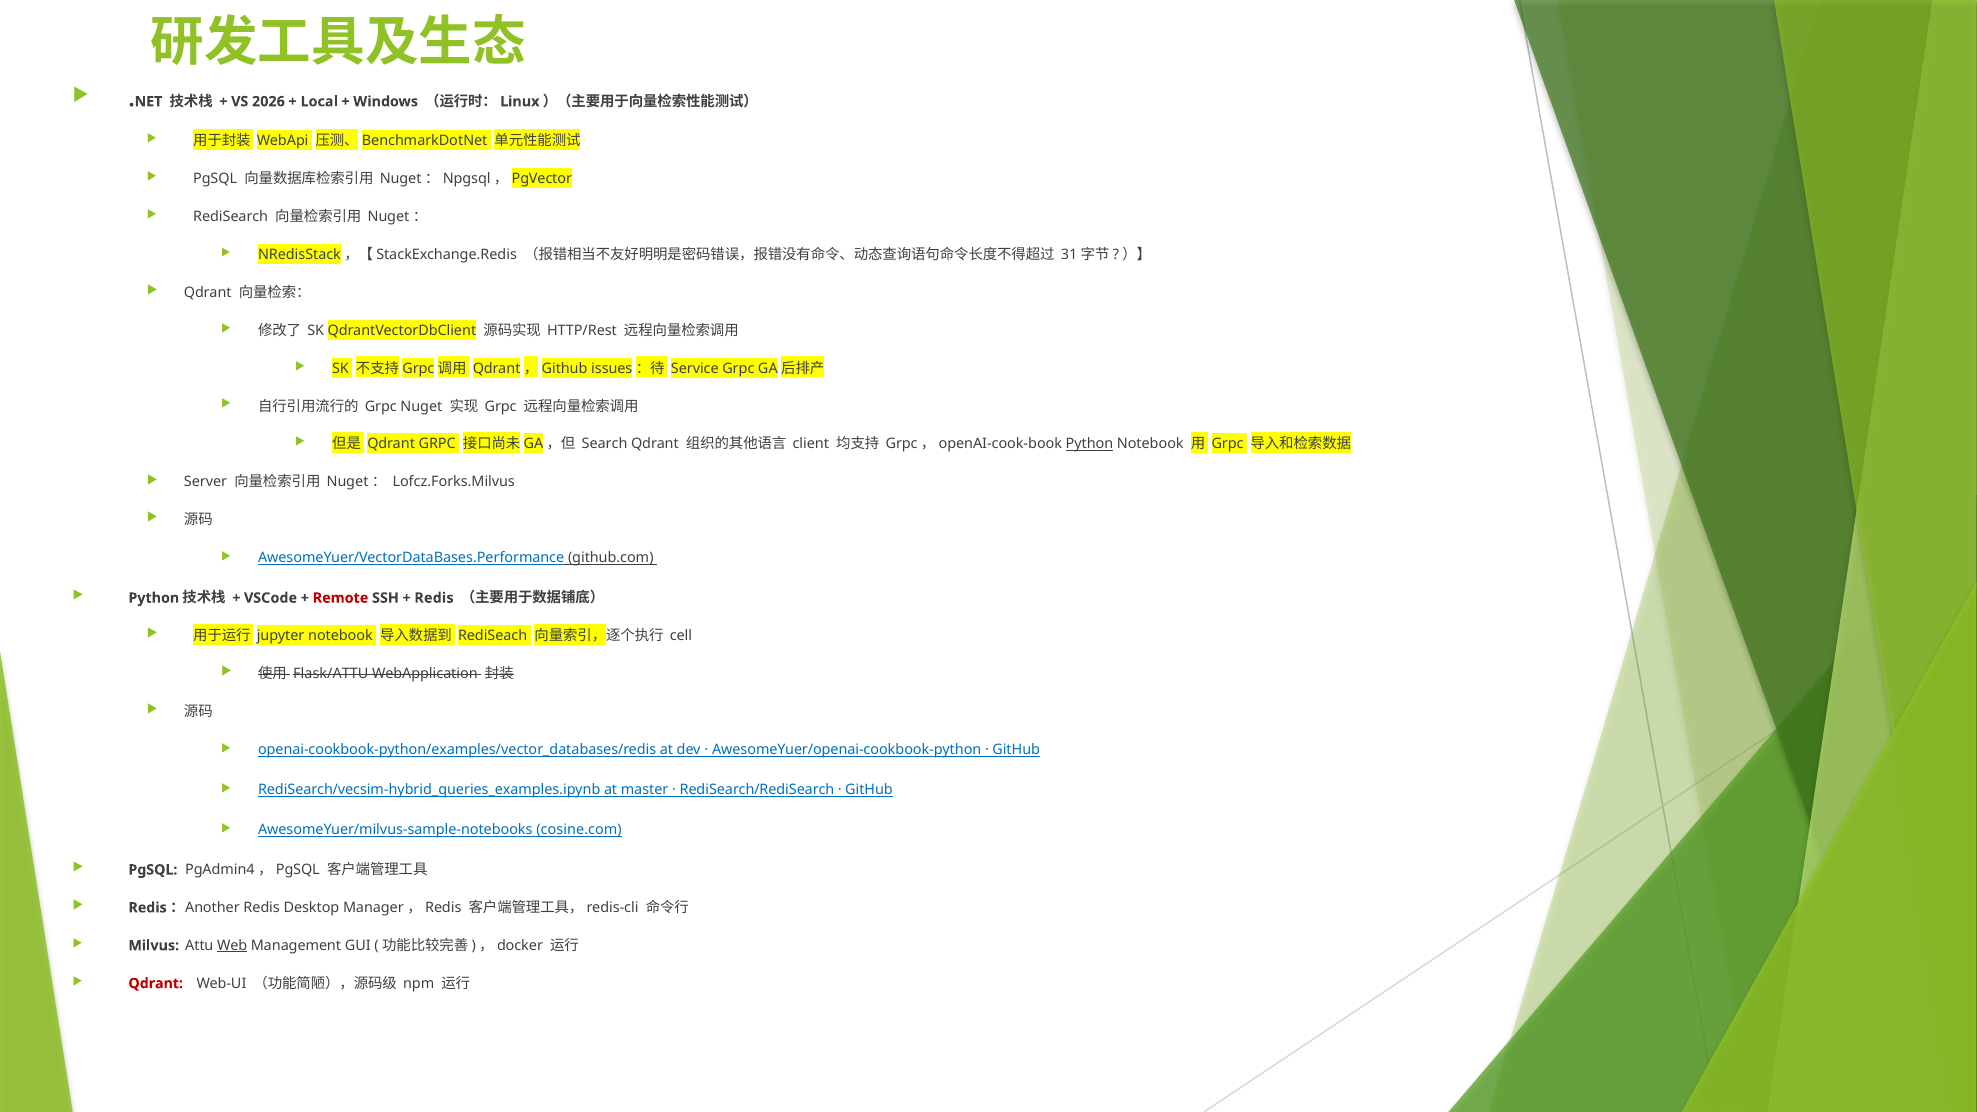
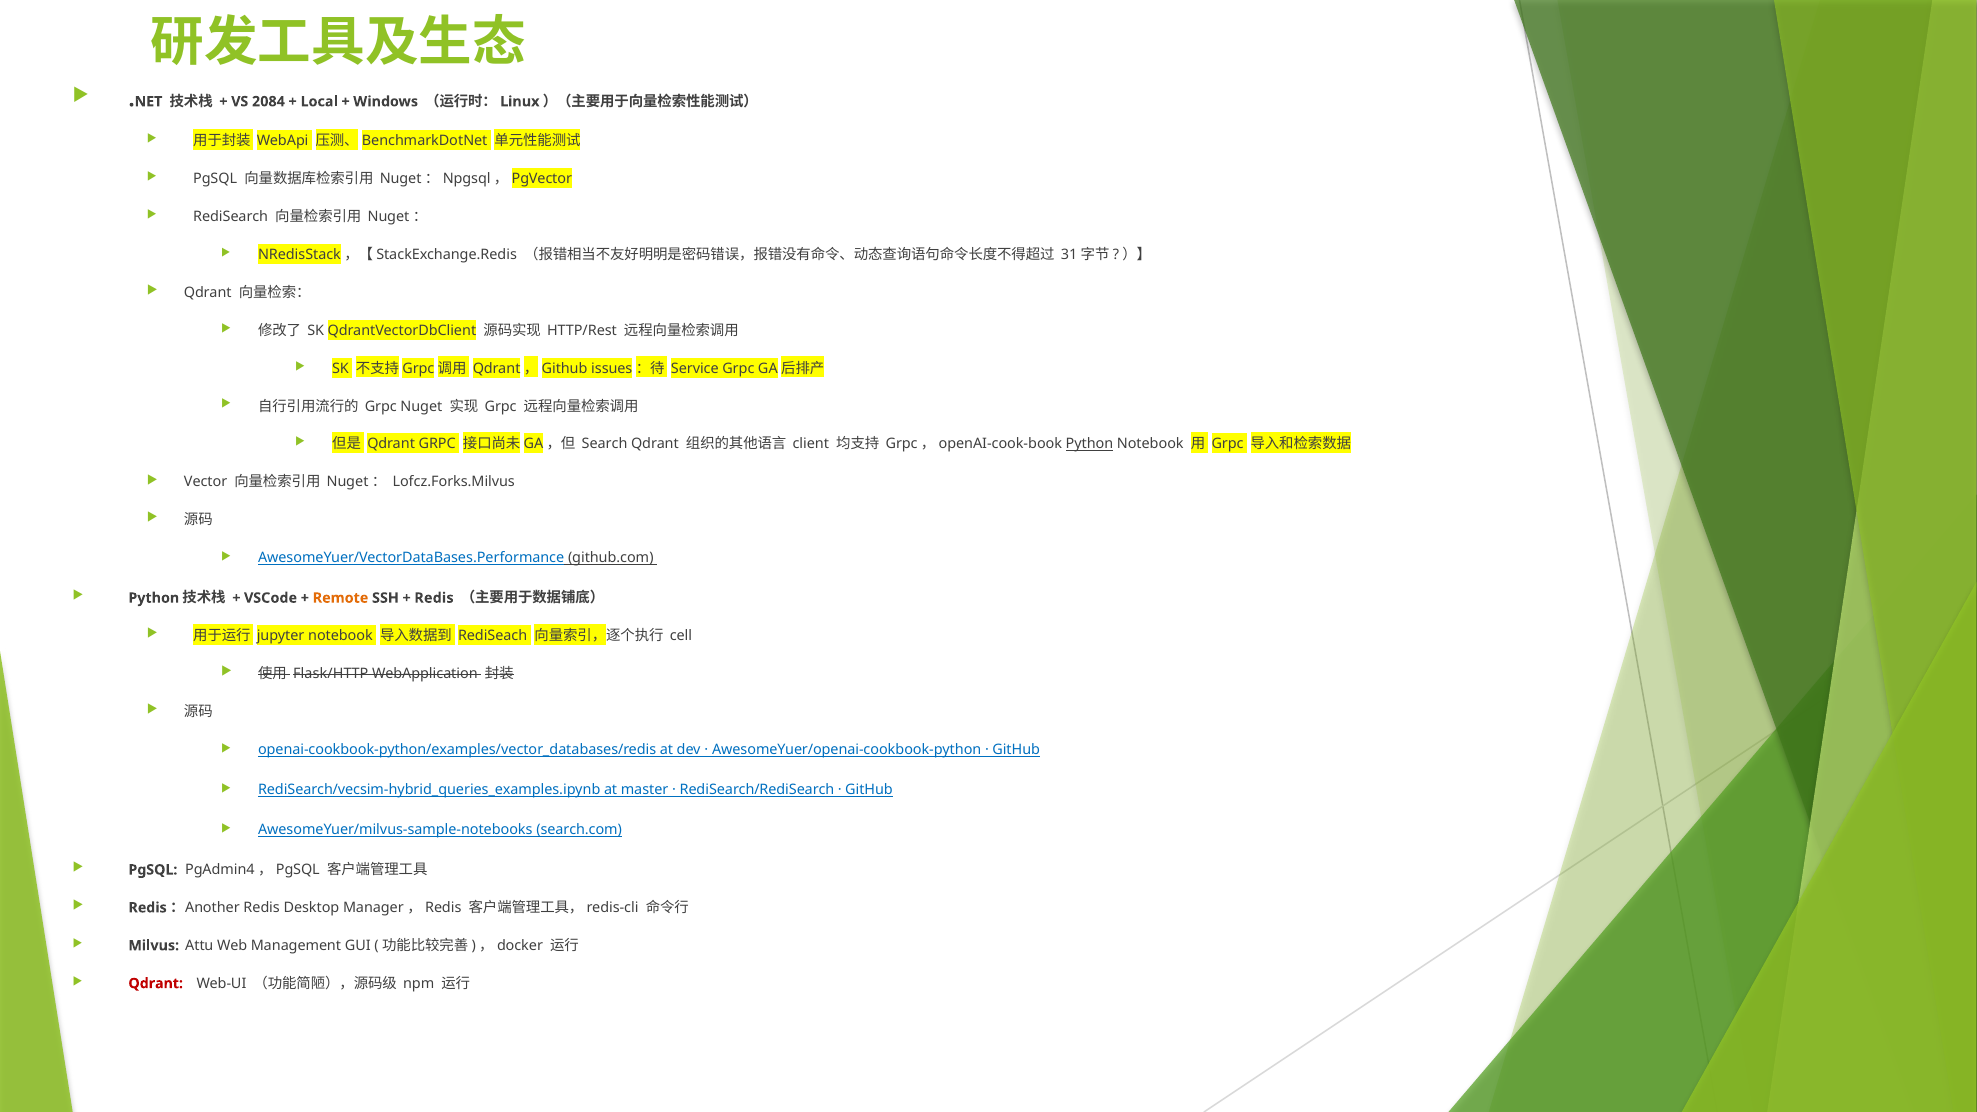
2026: 2026 -> 2084 (268, 102)
Server: Server -> Vector (206, 482)
Remote colour: red -> orange (341, 598)
Flask/ATTU: Flask/ATTU -> Flask/HTTP (331, 674)
cosine.com: cosine.com -> search.com (579, 830)
Web underline: present -> none (232, 946)
